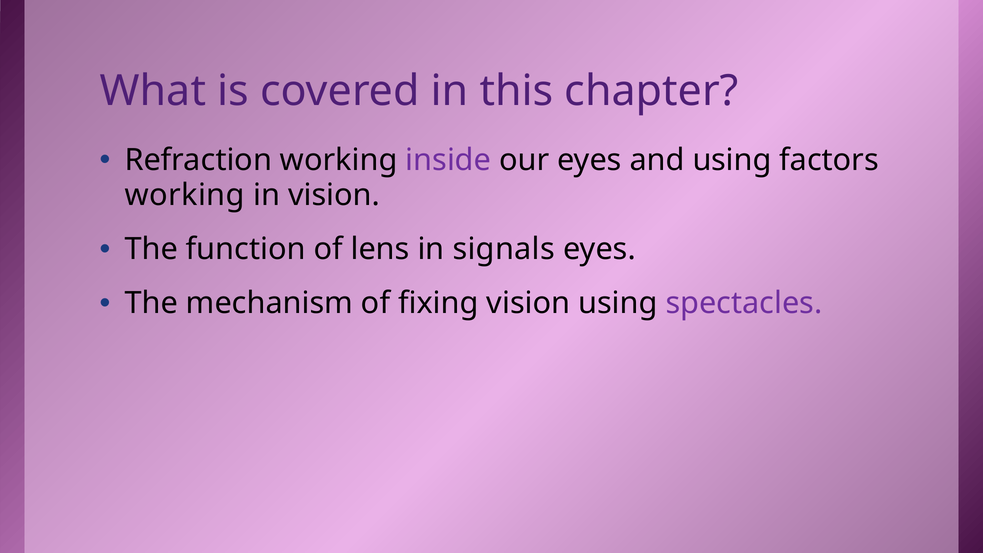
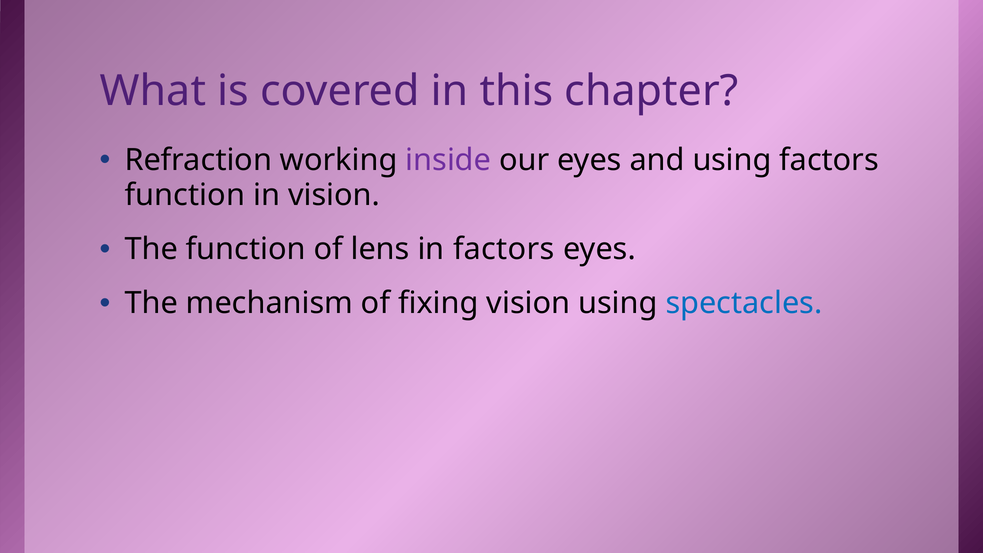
working: working -> function (185, 195)
in signals: signals -> factors (504, 249)
spectacles colour: purple -> blue (744, 303)
